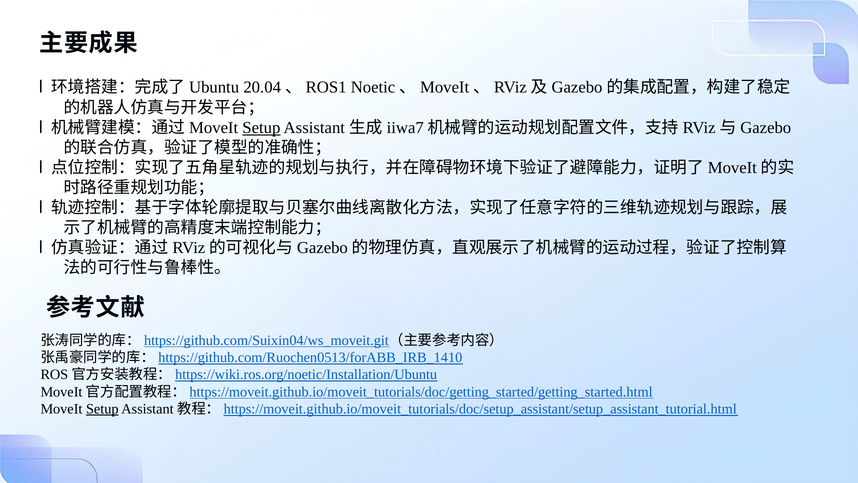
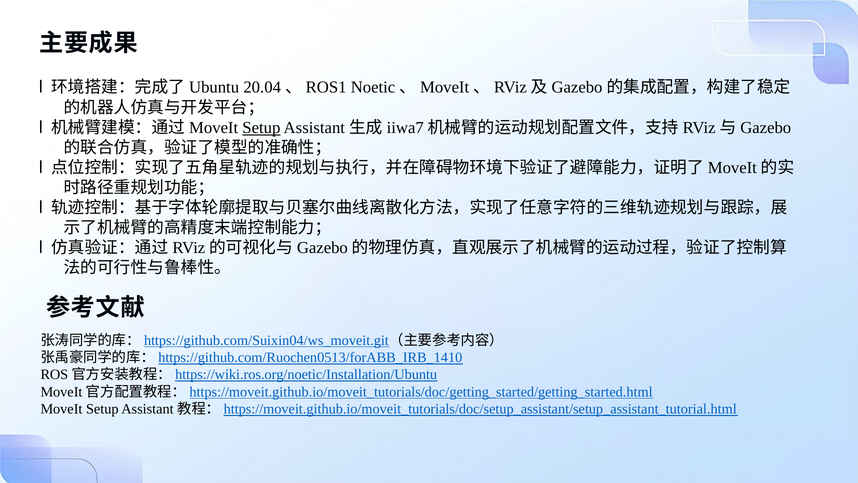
Setup underline: present -> none (102, 409)
